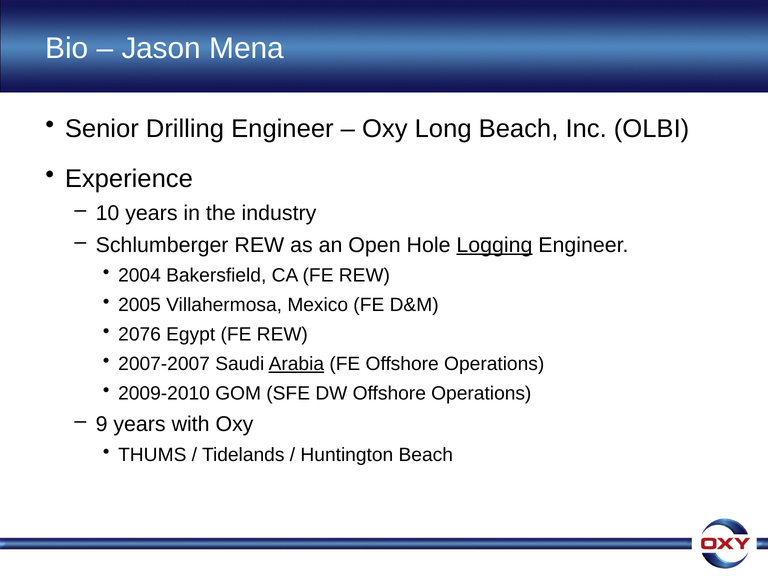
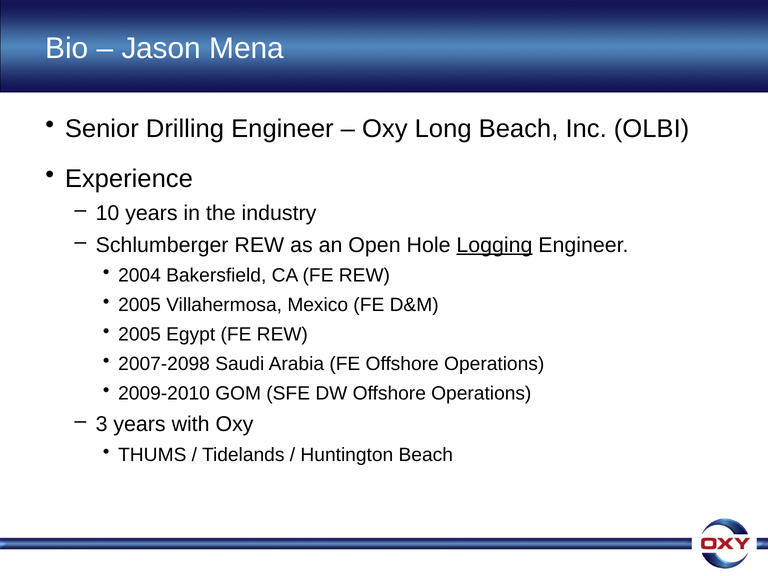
2076: 2076 -> 2005 (140, 335)
2007-2007: 2007-2007 -> 2007-2098 (164, 364)
Arabia underline: present -> none (296, 364)
9: 9 -> 3 (102, 424)
